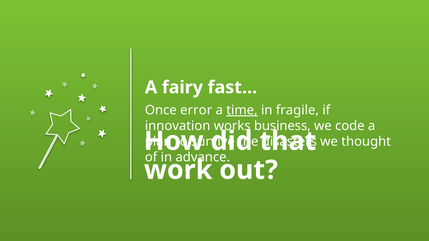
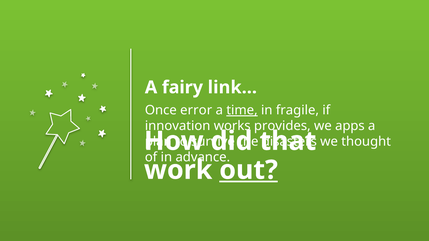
fast…: fast… -> link… (232, 88)
business: business -> provides (282, 126)
code: code -> apps (350, 126)
out underline: none -> present (249, 170)
